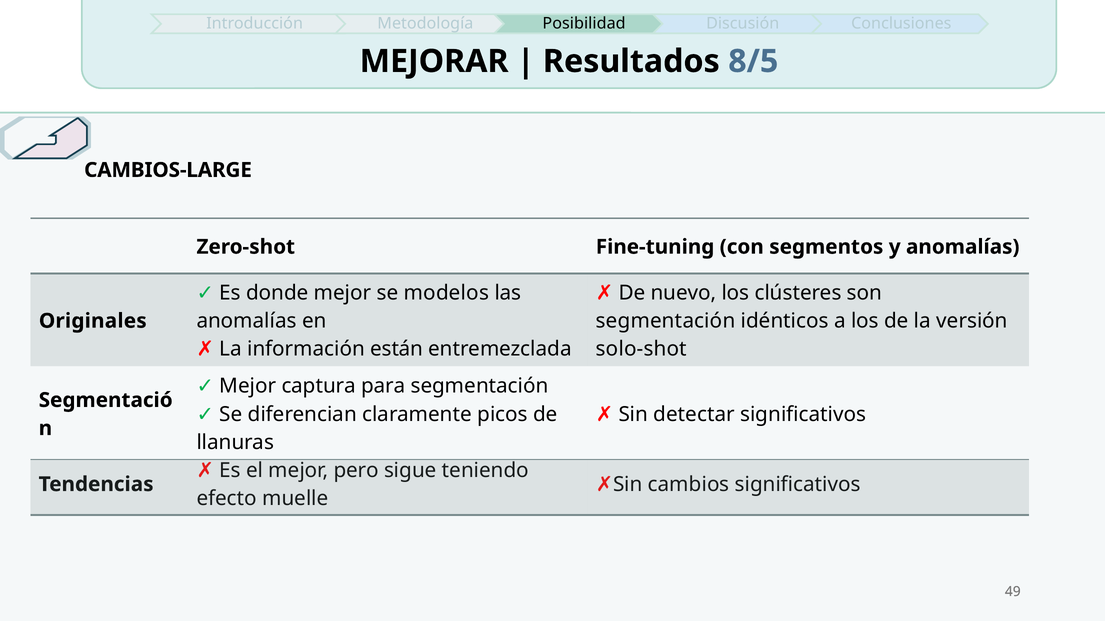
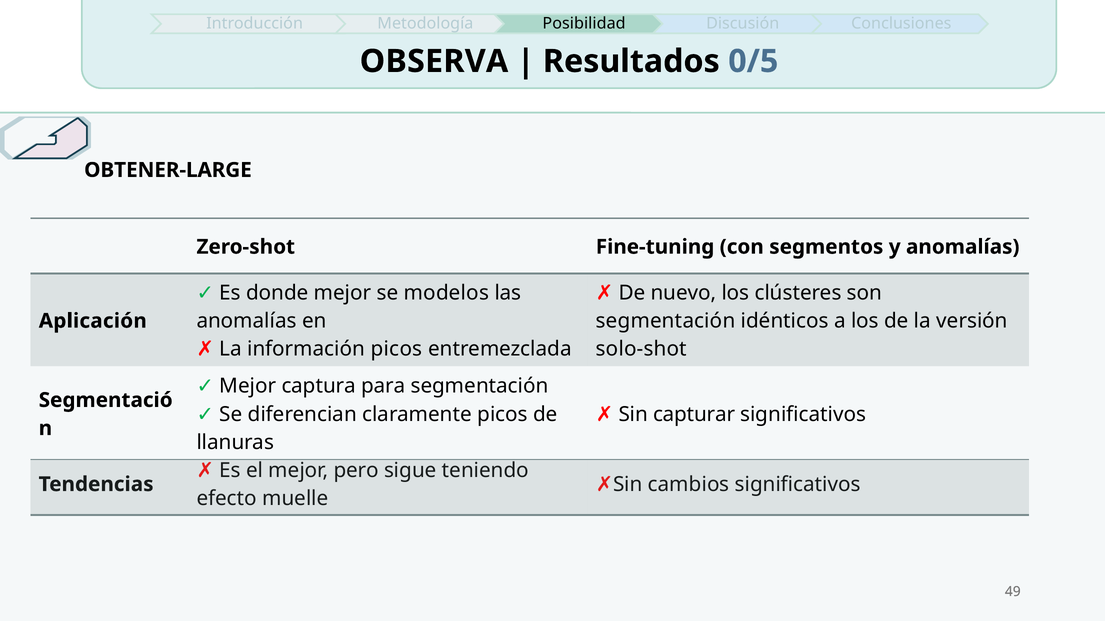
MEJORAR: MEJORAR -> OBSERVA (434, 61)
8/5: 8/5 -> 0/5 (753, 61)
CAMBIOS-LARGE: CAMBIOS-LARGE -> OBTENER-LARGE (168, 170)
Originales: Originales -> Aplicación (93, 321)
información están: están -> picos (397, 349)
detectar: detectar -> capturar (694, 415)
